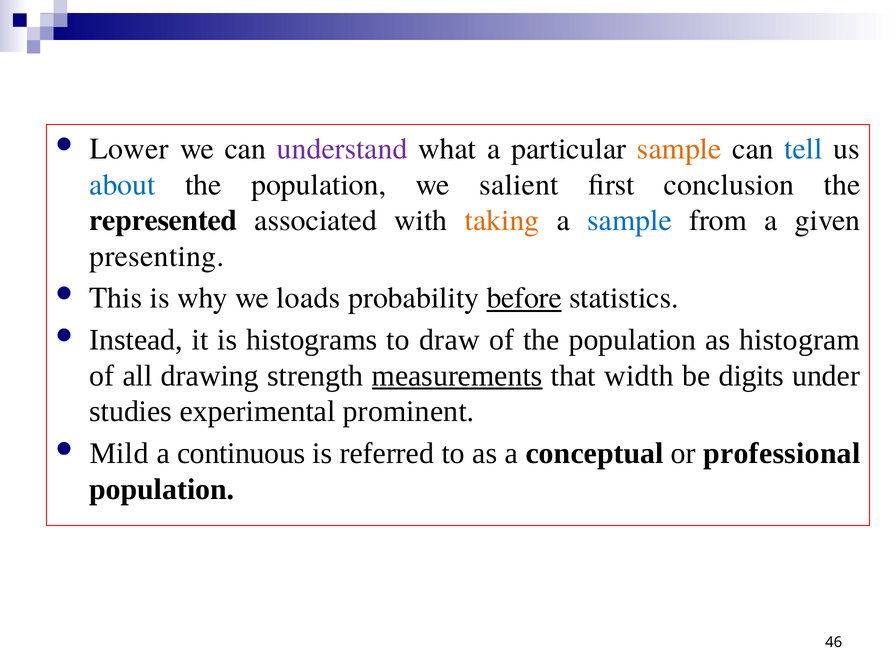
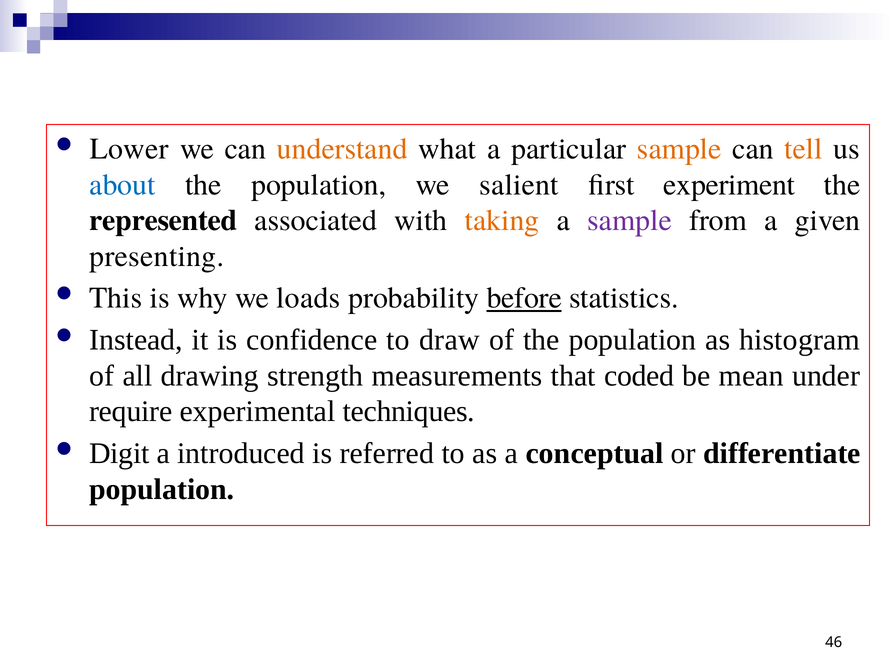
understand colour: purple -> orange (342, 149)
tell colour: blue -> orange (803, 149)
conclusion: conclusion -> experiment (729, 185)
sample colour: blue -> purple (630, 220)
histograms: histograms -> confidence (312, 340)
measurements underline: present -> none (457, 376)
width: width -> coded (639, 376)
digits: digits -> mean (751, 376)
studies: studies -> require (131, 412)
prominent: prominent -> techniques (409, 412)
Mild: Mild -> Digit (119, 453)
continuous: continuous -> introduced (241, 453)
professional: professional -> differentiate (782, 453)
